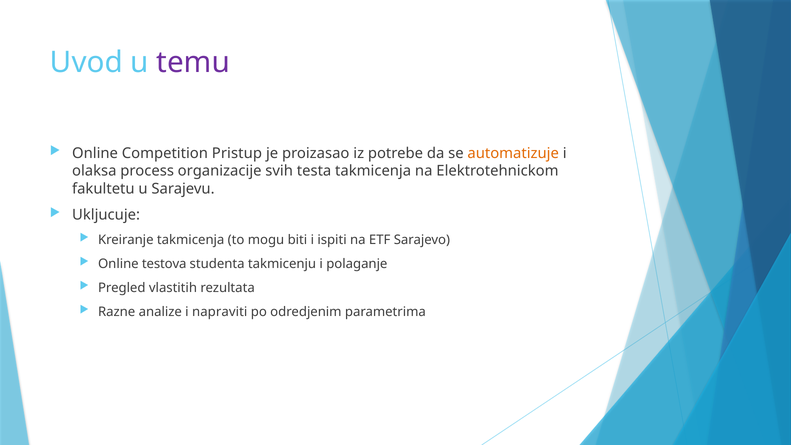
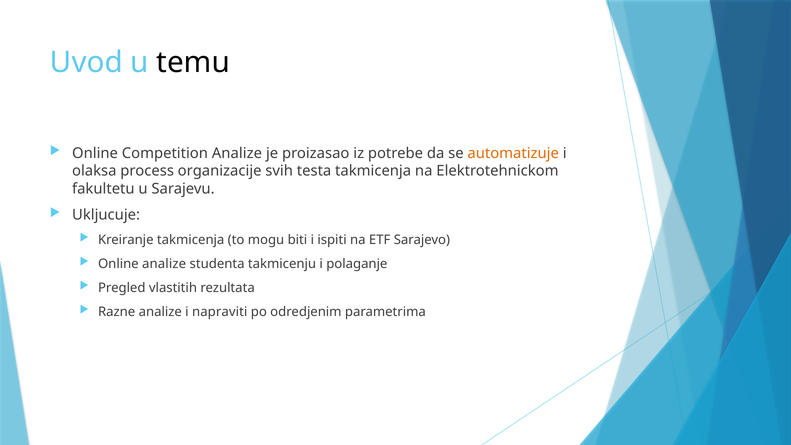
temu colour: purple -> black (193, 62)
Competition Pristup: Pristup -> Analize (237, 153)
Online testova: testova -> analize (164, 264)
